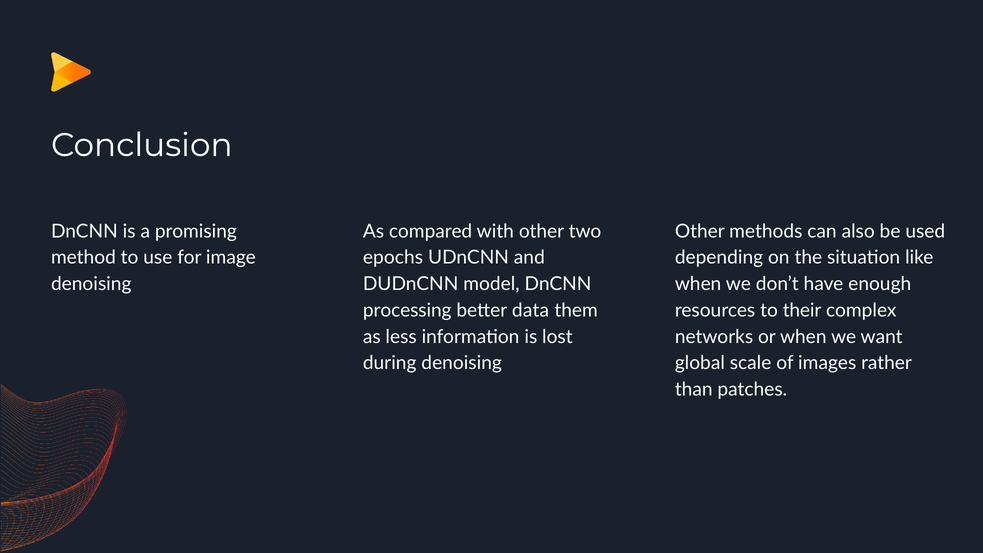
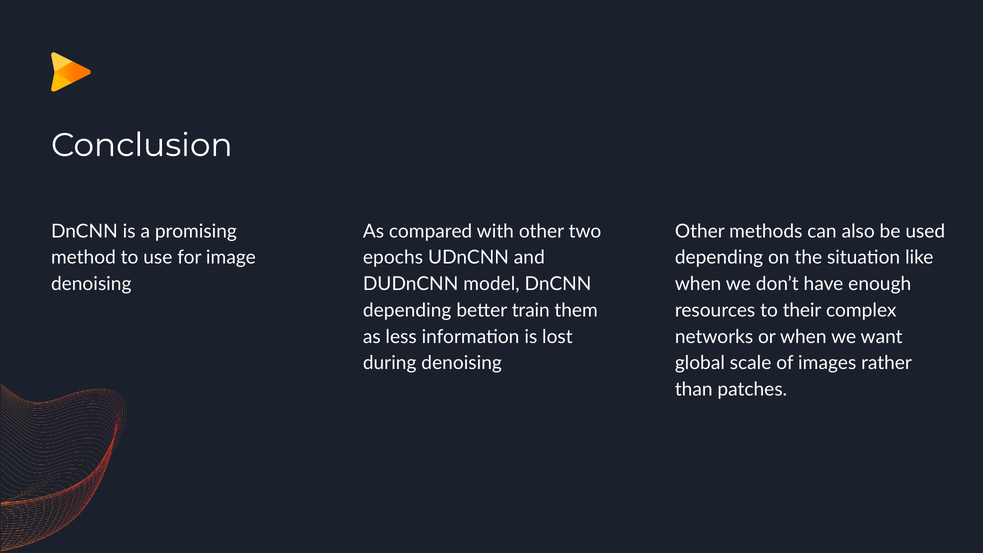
processing: processing -> depending (407, 310)
data: data -> train (531, 310)
